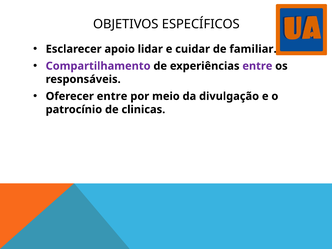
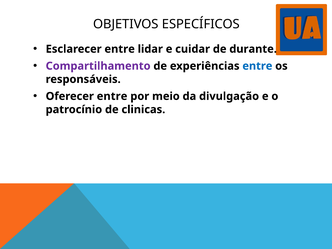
Esclarecer apoio: apoio -> entre (120, 49)
familiar: familiar -> durante (253, 49)
entre colour: purple -> blue (257, 66)
